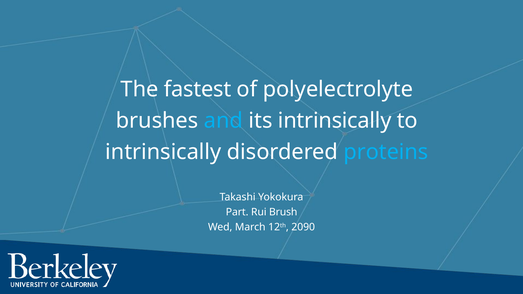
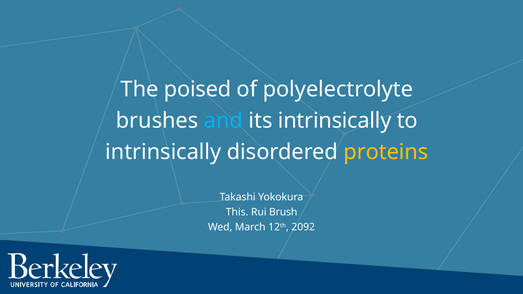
fastest: fastest -> poised (198, 89)
proteins colour: light blue -> yellow (386, 152)
Part: Part -> This (237, 212)
2090: 2090 -> 2092 (303, 227)
